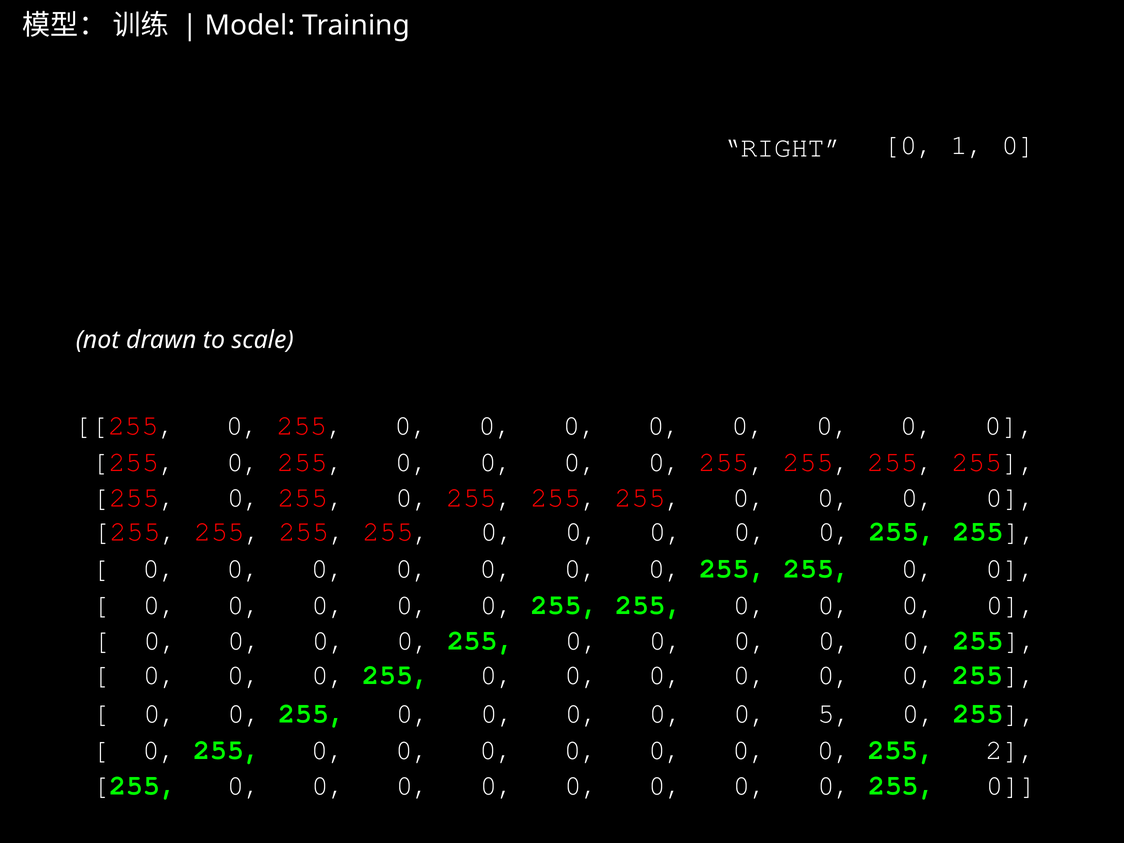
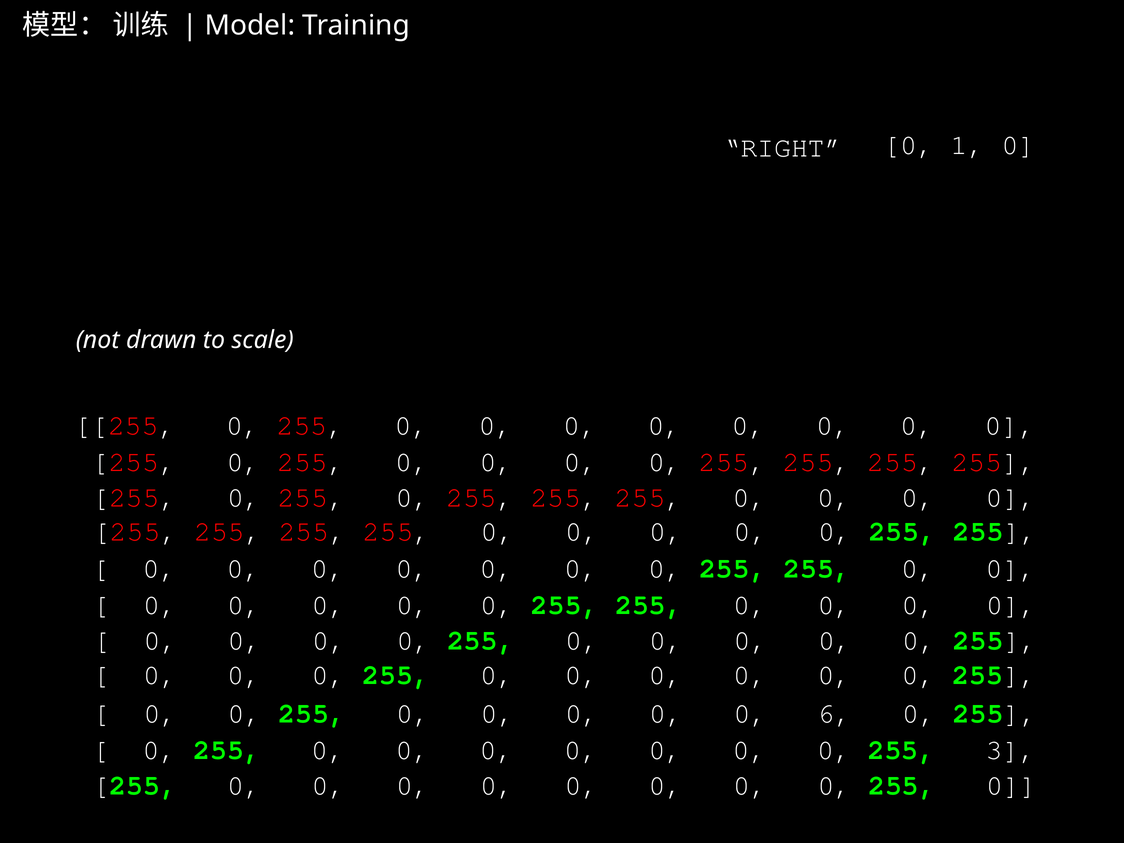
5: 5 -> 6 (835, 713)
2: 2 -> 3 (1011, 750)
